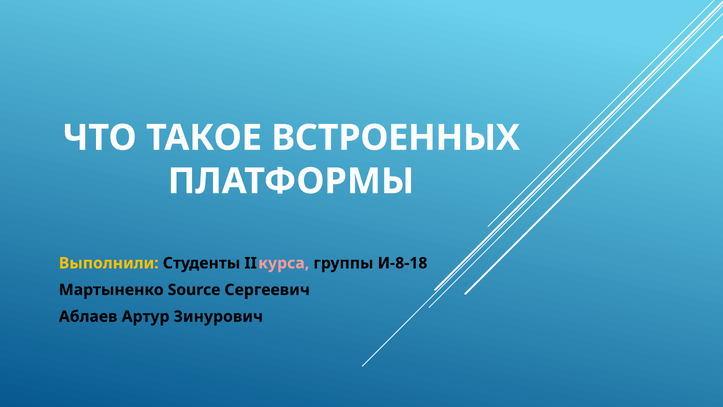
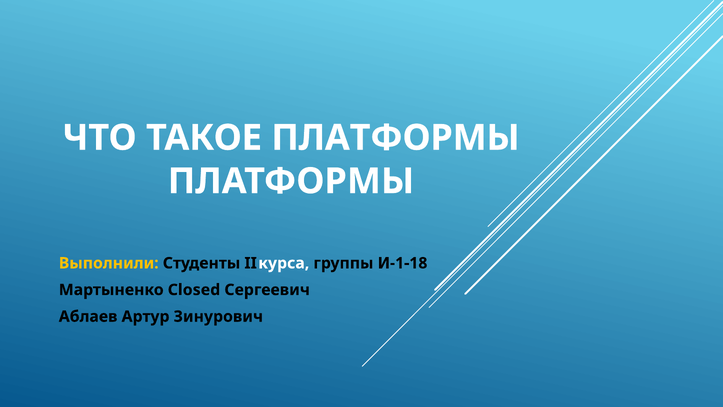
ТАКОЕ ВСТРОЕННЫХ: ВСТРОЕННЫХ -> ПЛАТФОРМЫ (396, 138)
курса colour: pink -> white (284, 263)
И-8-18: И-8-18 -> И-1-18 (403, 263)
Source: Source -> Closed (194, 290)
